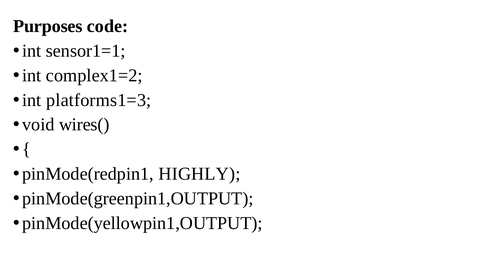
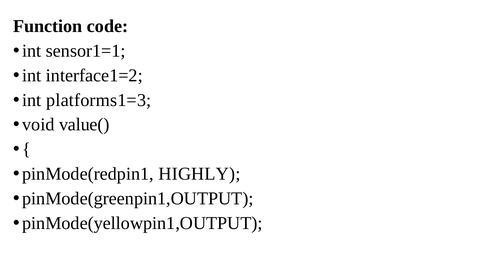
Purposes: Purposes -> Function (48, 26)
complex1=2: complex1=2 -> interface1=2 (94, 75)
wires(: wires( -> value( (84, 125)
